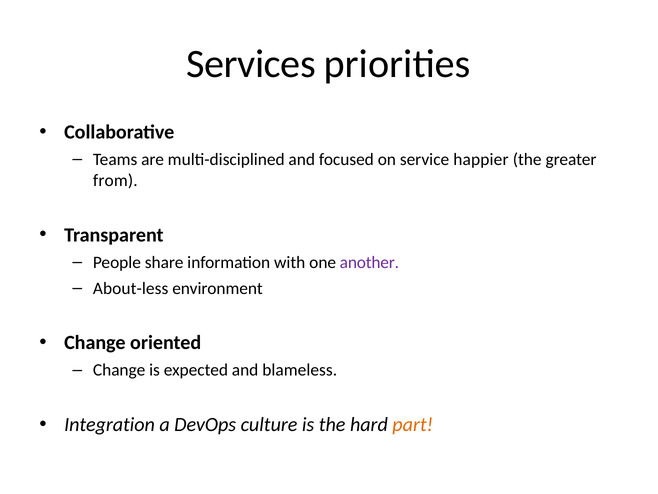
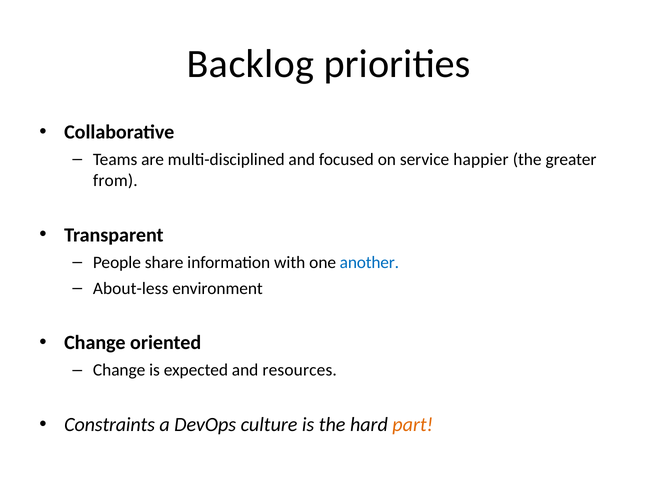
Services: Services -> Backlog (251, 64)
another colour: purple -> blue (369, 262)
blameless: blameless -> resources (300, 370)
Integration: Integration -> Constraints (110, 424)
